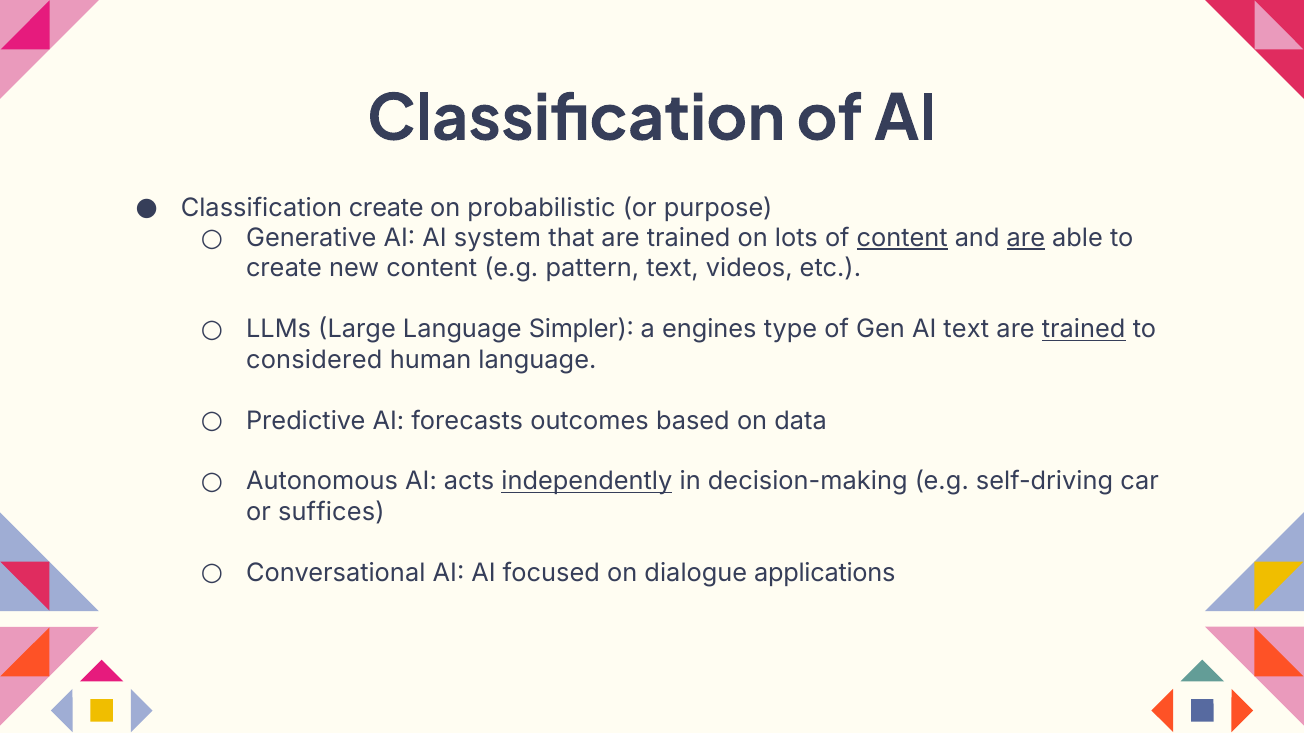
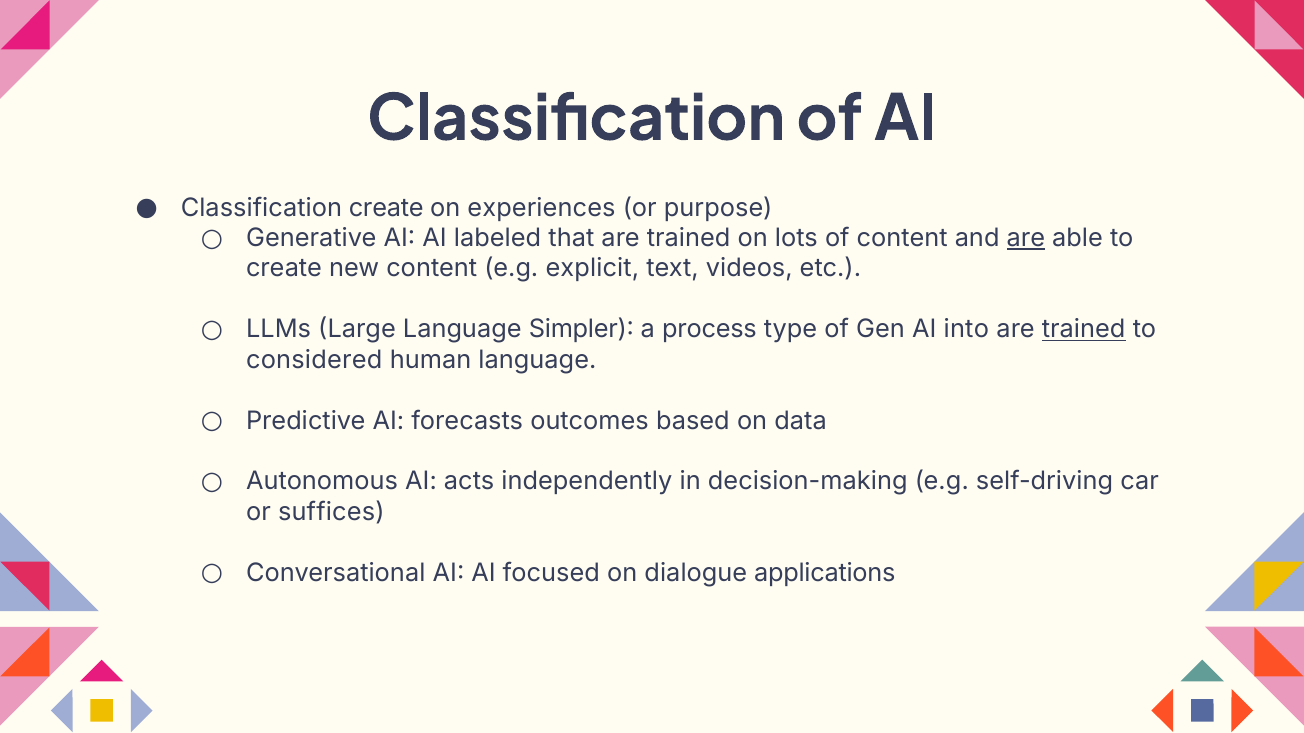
probabilistic: probabilistic -> experiences (542, 208)
system: system -> labeled (498, 238)
content underline: present -> none (902, 238)
pattern: pattern -> explicit (592, 269)
engines: engines -> process (709, 330)
AI text: text -> into (966, 330)
independently underline: present -> none (587, 482)
